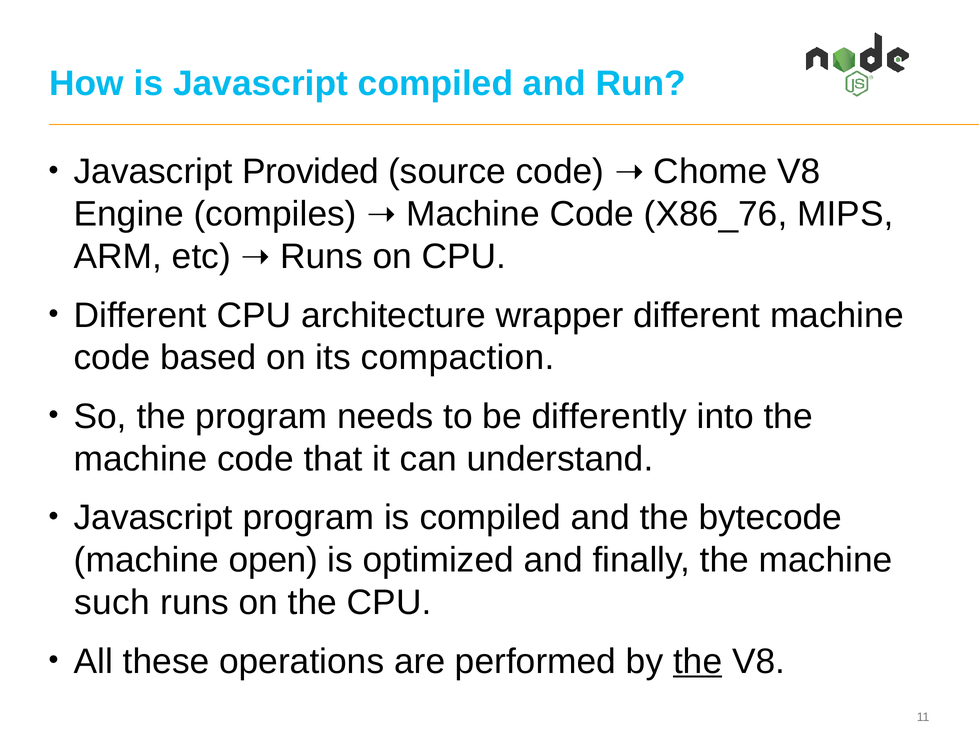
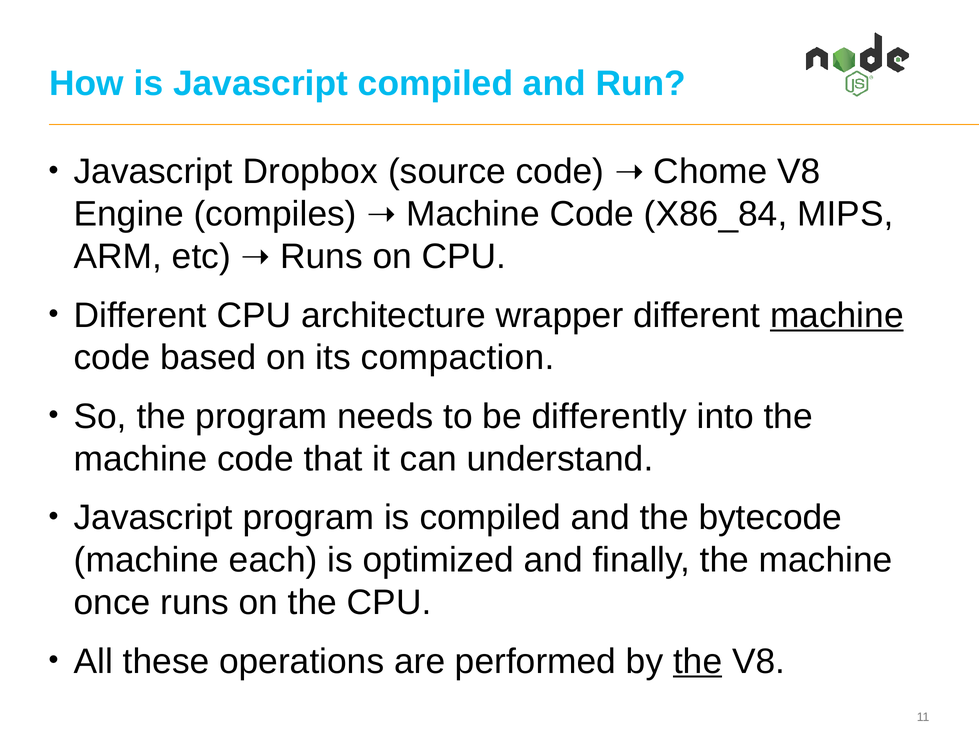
Provided: Provided -> Dropbox (310, 172)
X86_76: X86_76 -> X86_84 (716, 214)
machine underline: none -> present (837, 315)
open: open -> each (273, 560)
such: such -> once (112, 602)
